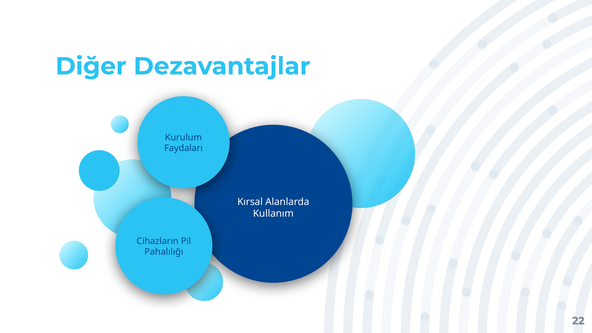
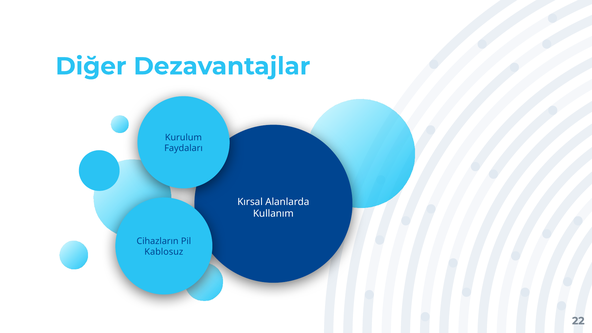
Pahalılığı: Pahalılığı -> Kablosuz (164, 252)
